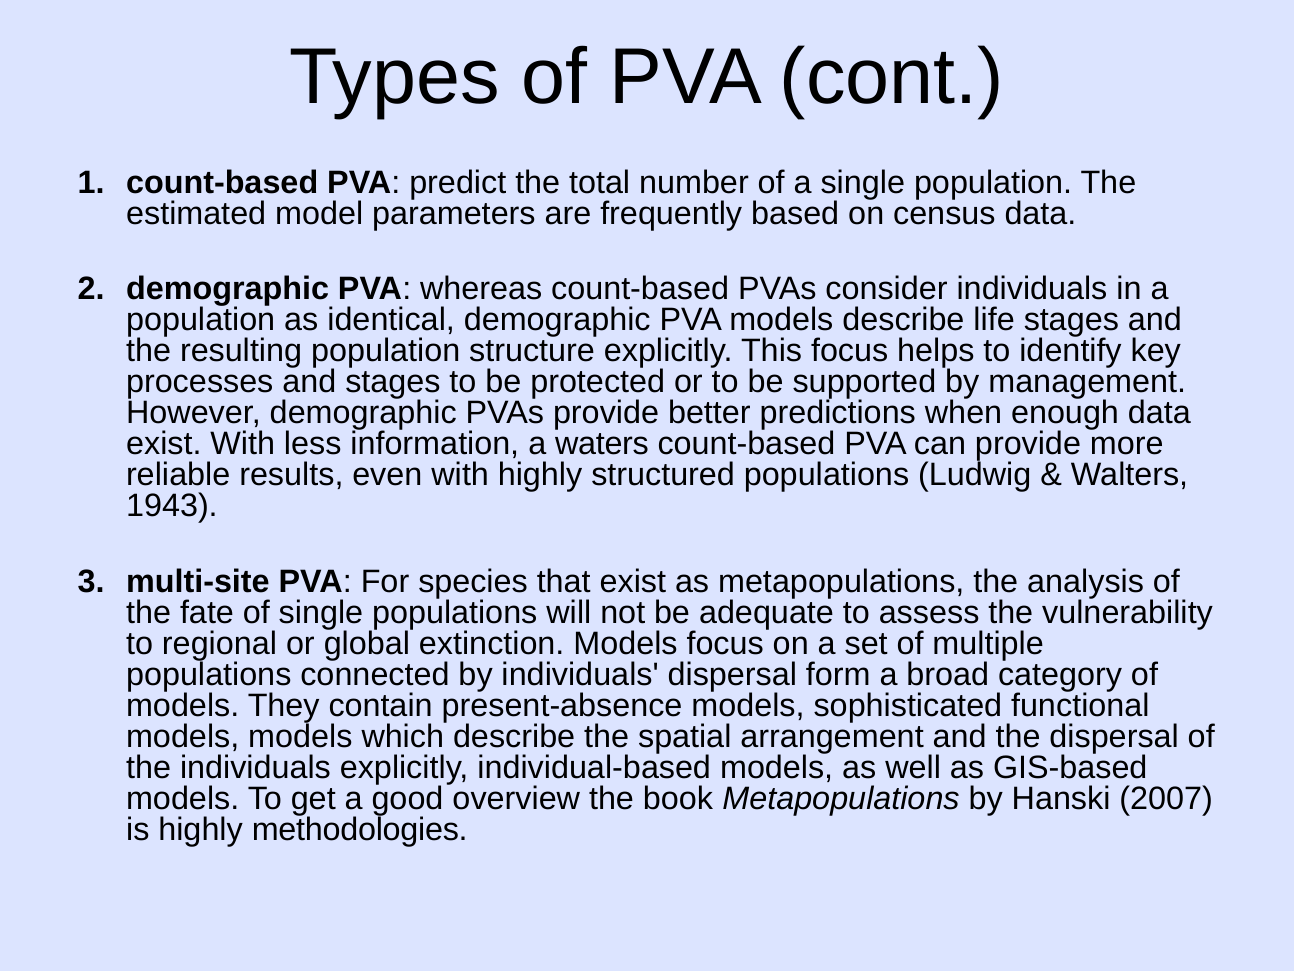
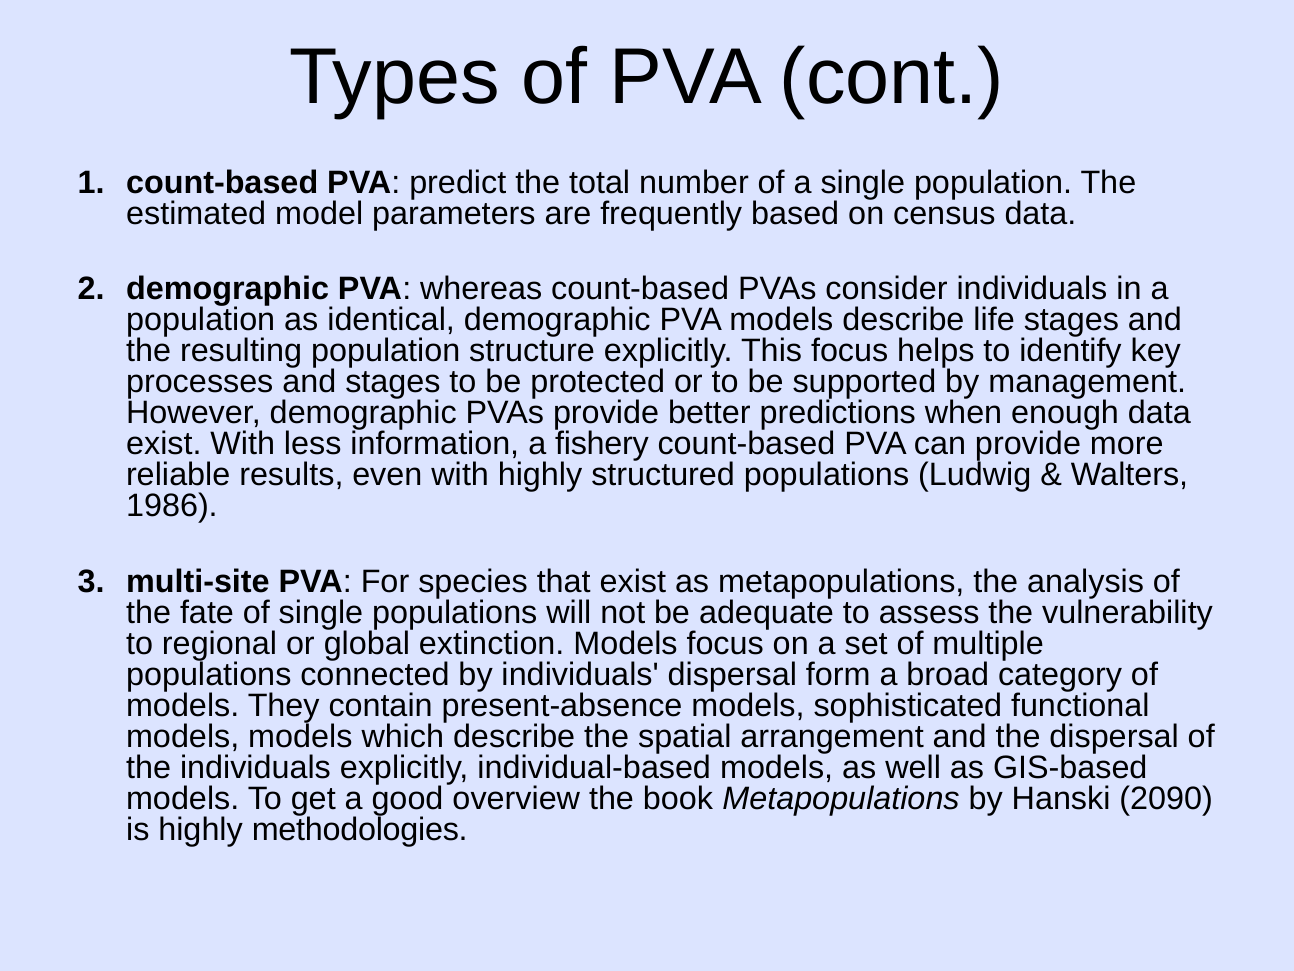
waters: waters -> fishery (602, 444)
1943: 1943 -> 1986 (172, 506)
2007: 2007 -> 2090 (1166, 799)
